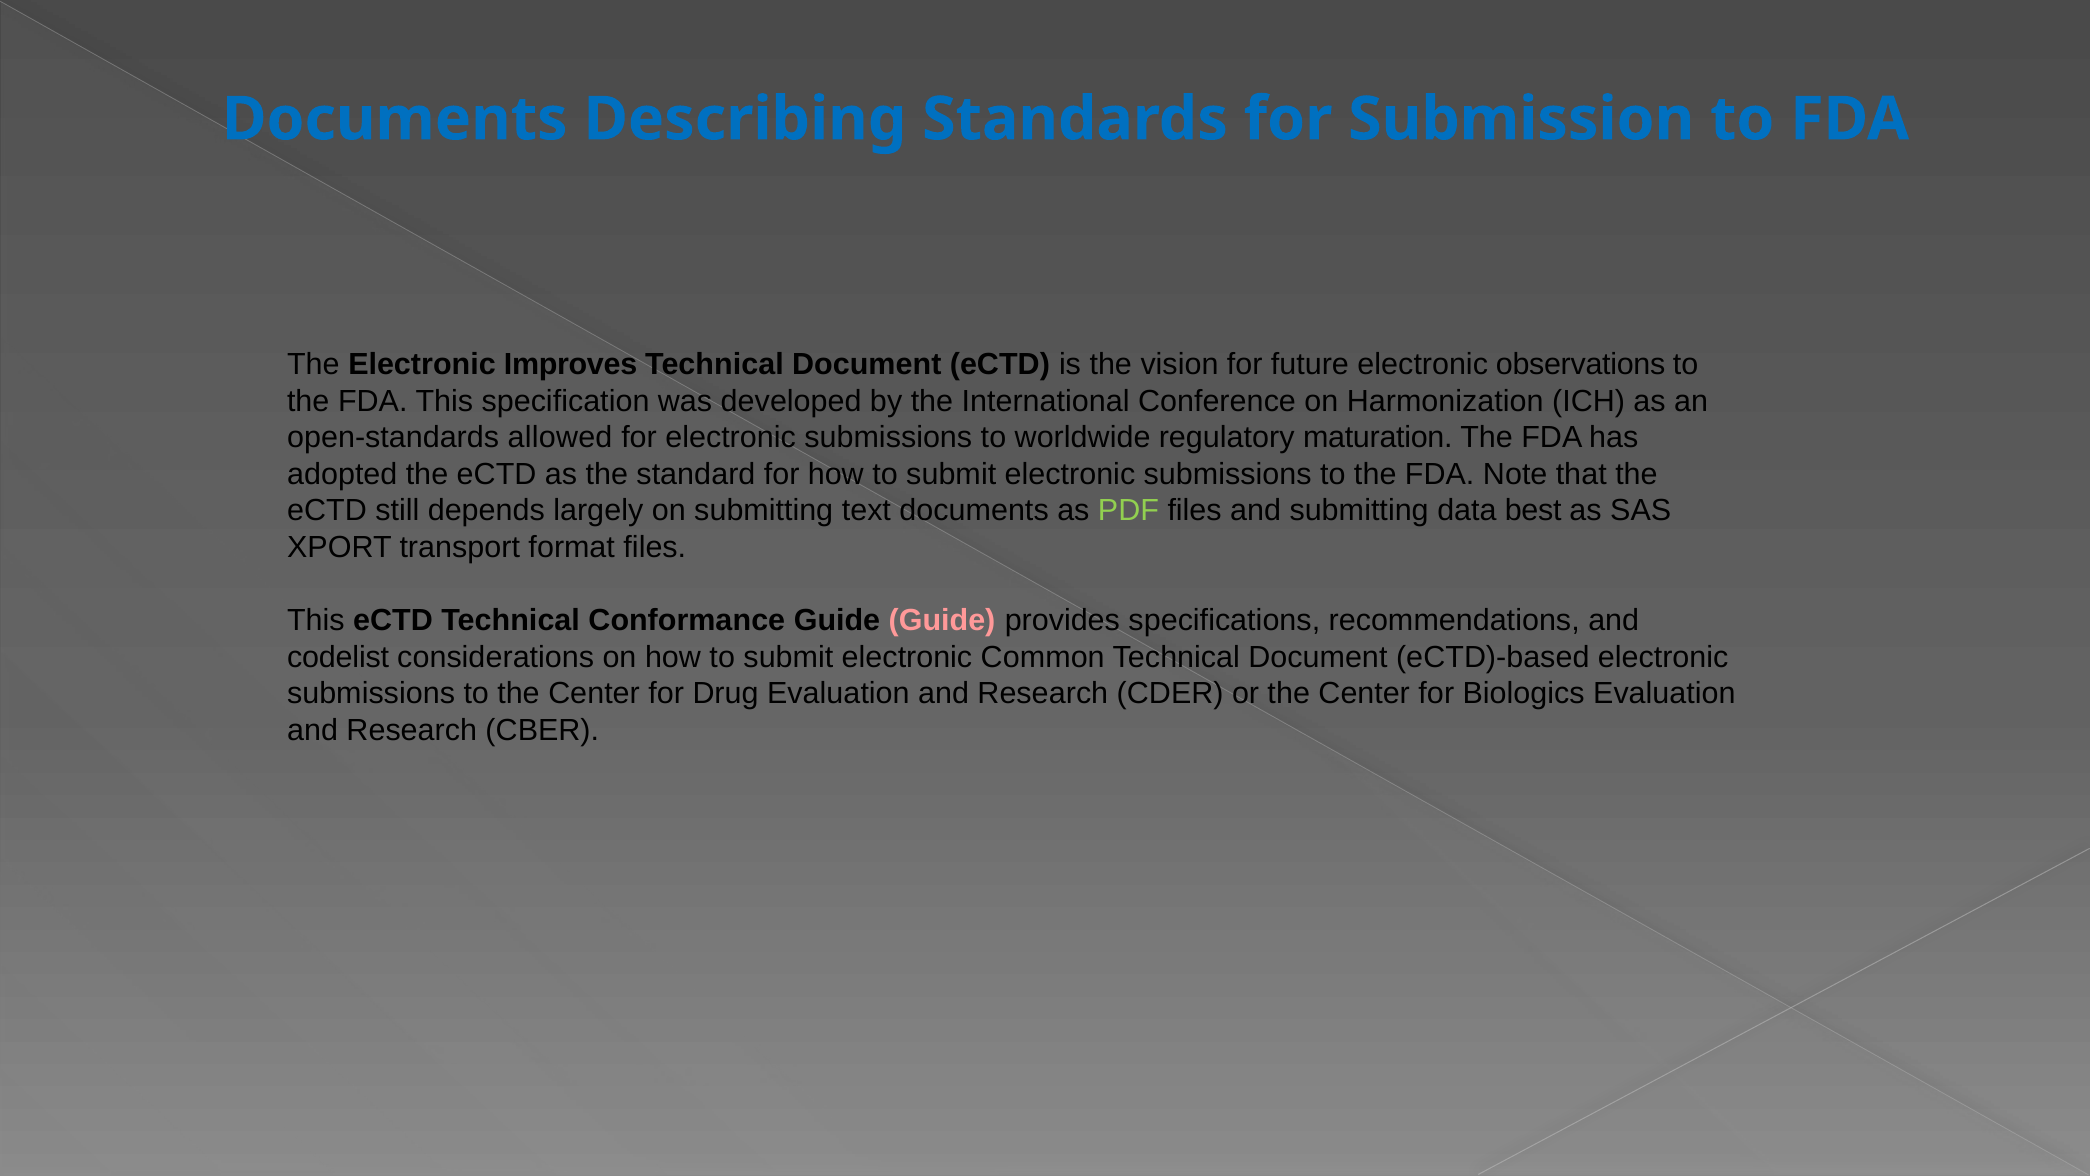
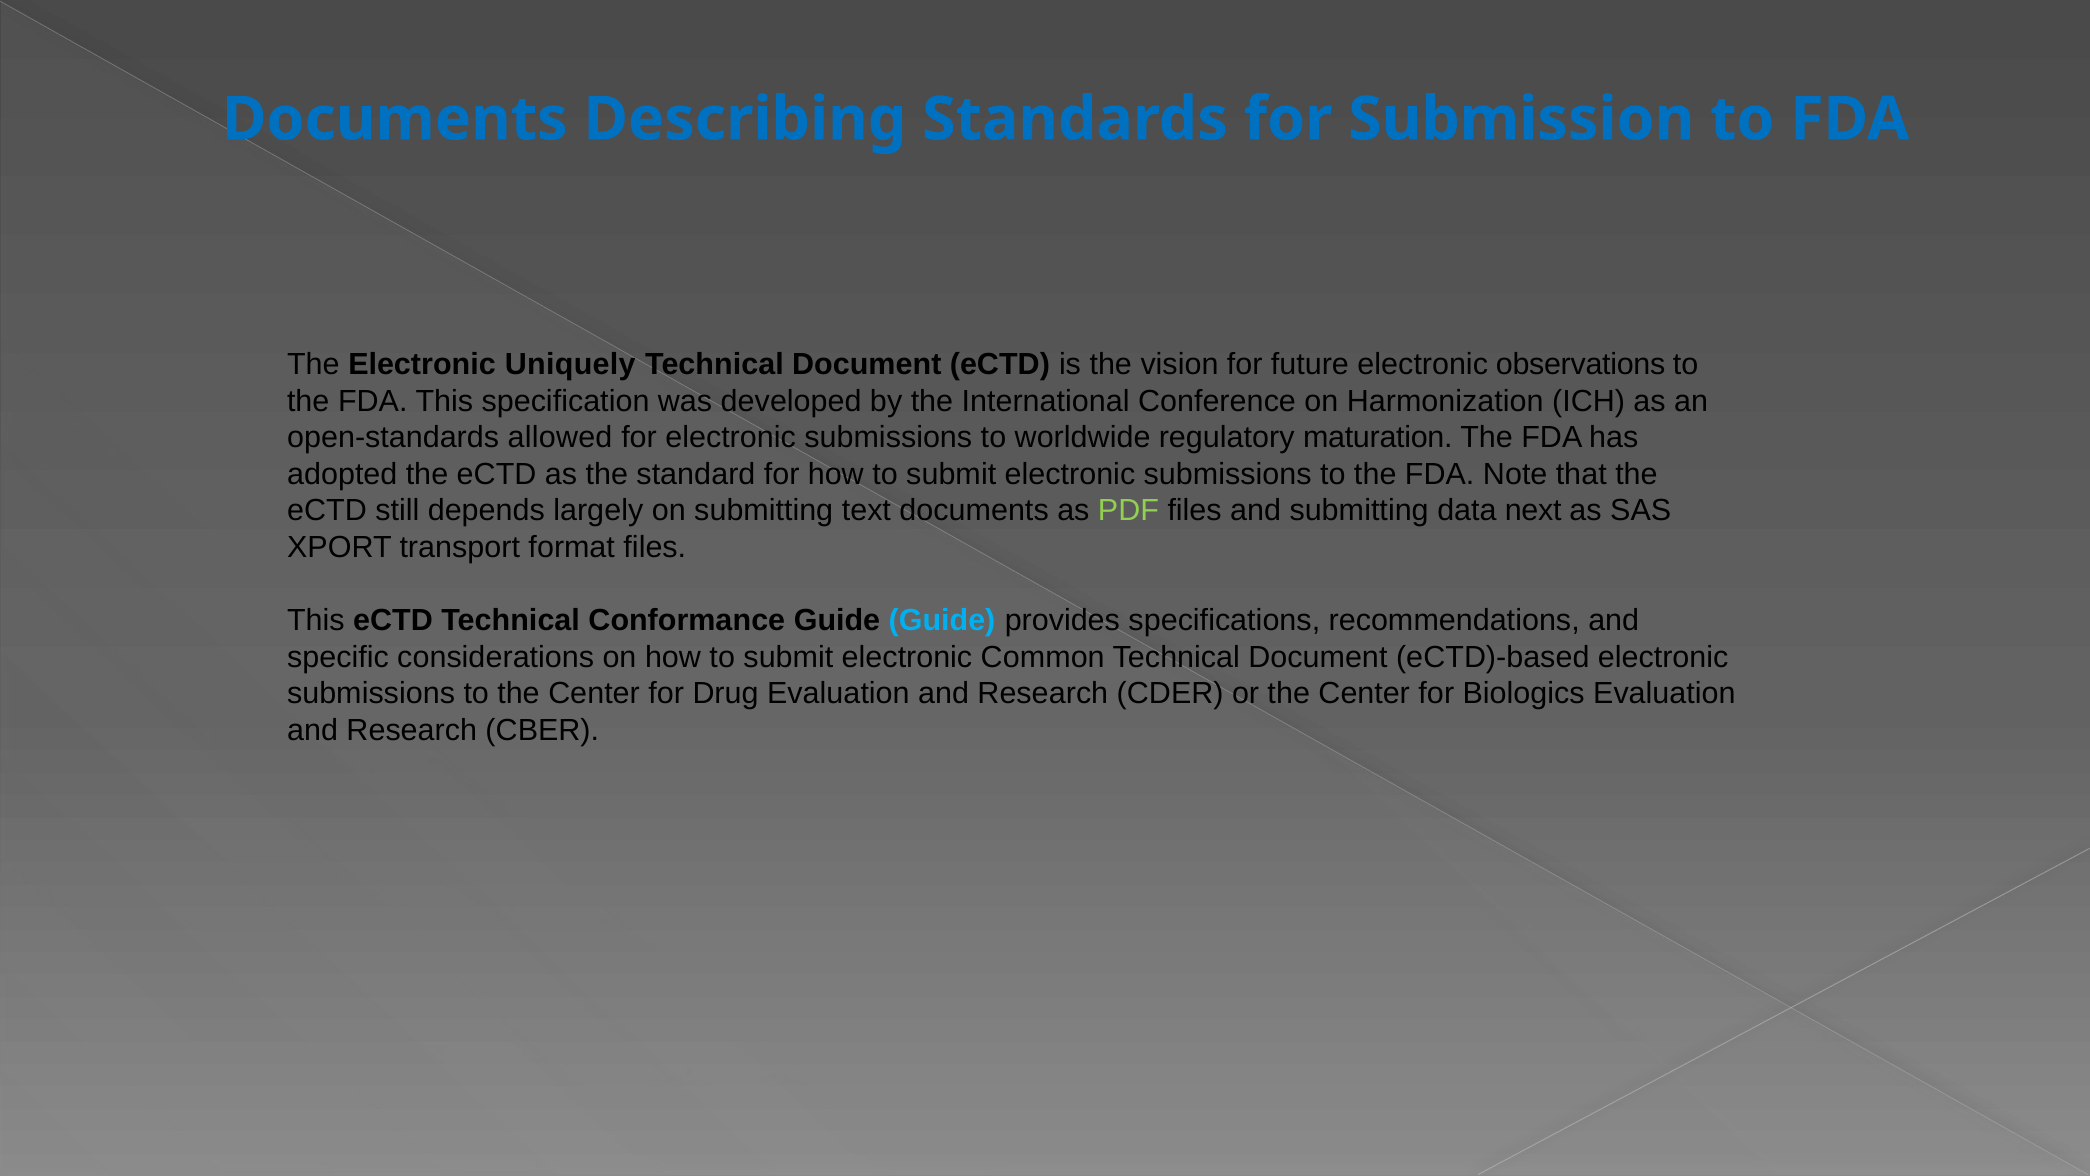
Improves: Improves -> Uniquely (570, 364)
best: best -> next (1533, 511)
Guide colour: pink -> light blue (942, 620)
codelist: codelist -> specific (338, 657)
